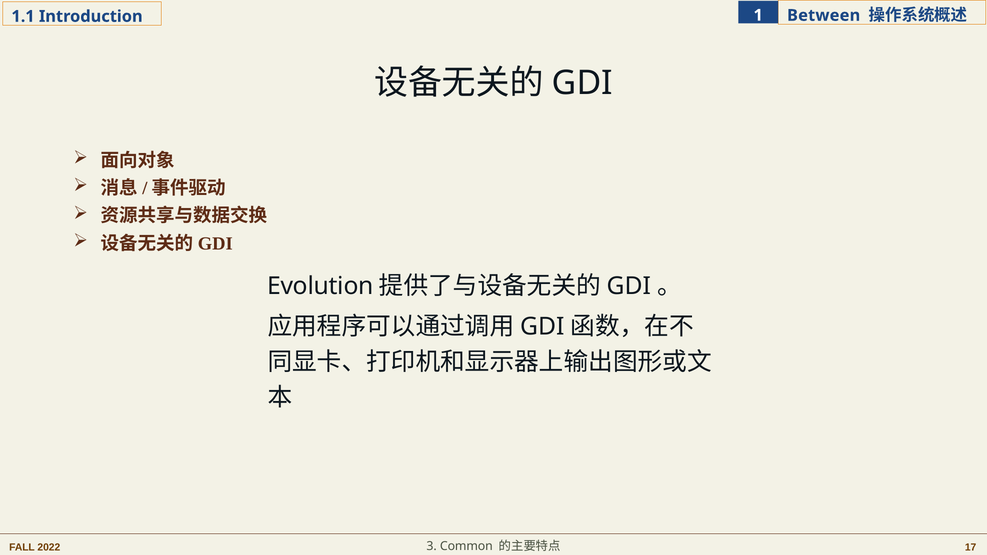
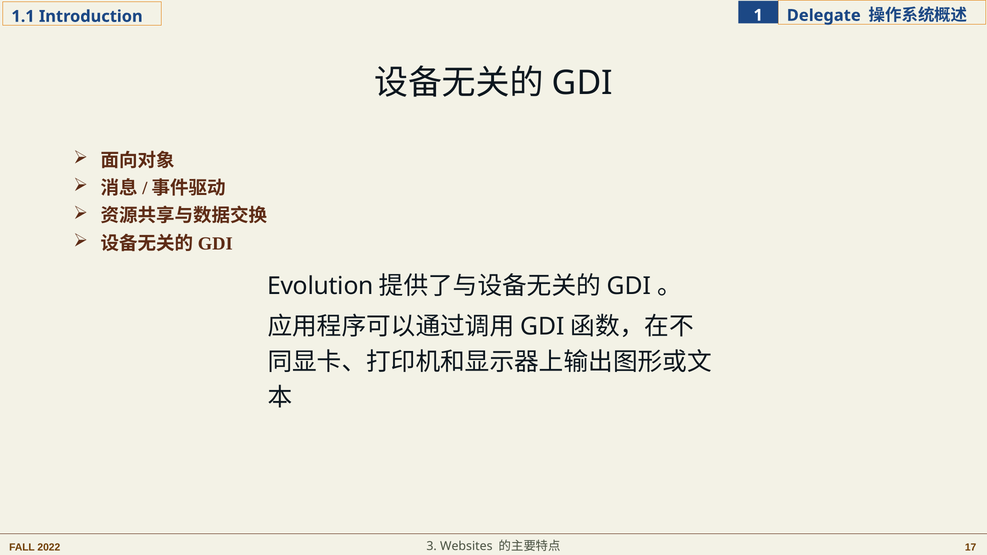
Between: Between -> Delegate (824, 15)
Common: Common -> Websites (466, 546)
